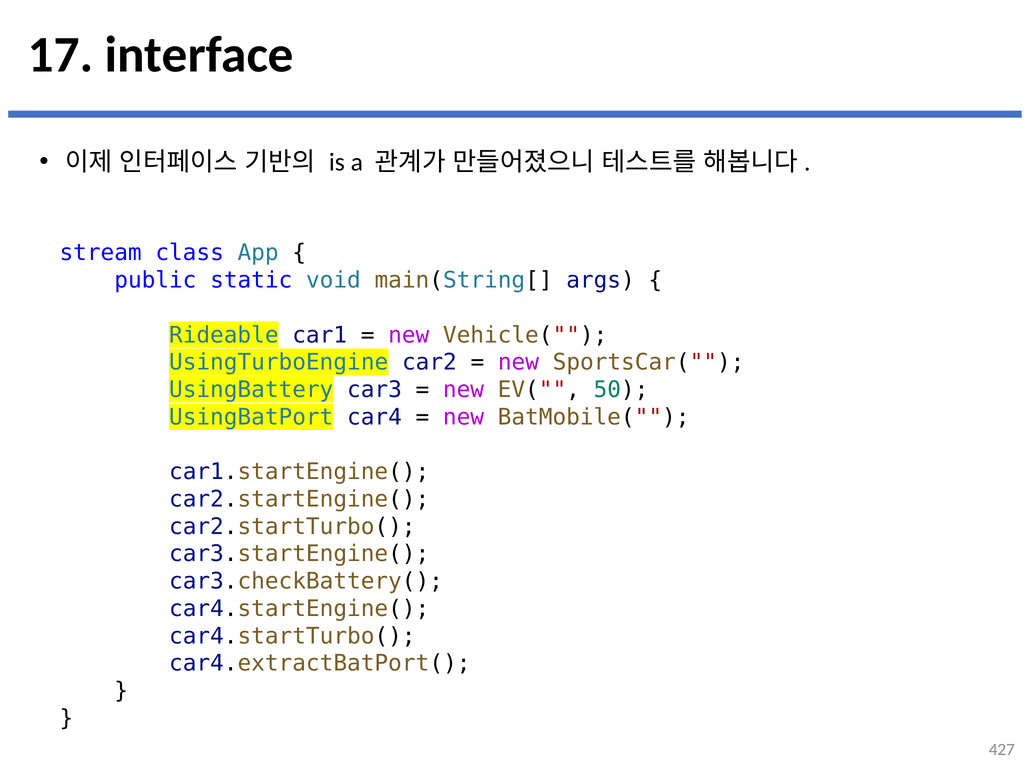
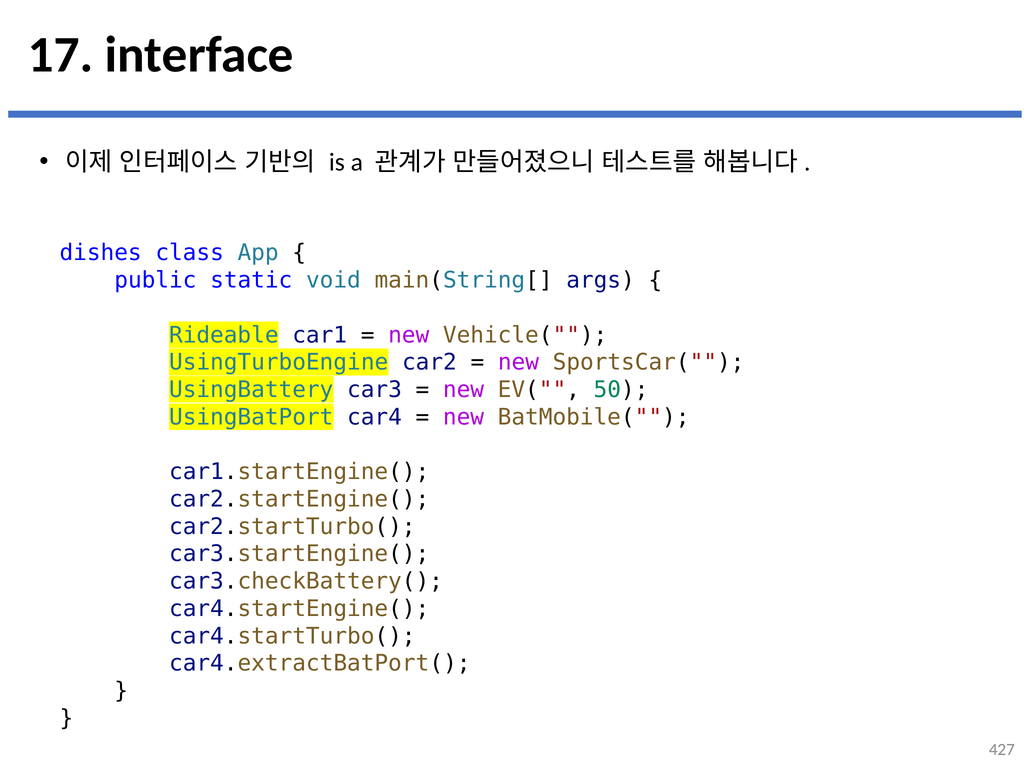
stream: stream -> dishes (101, 253)
